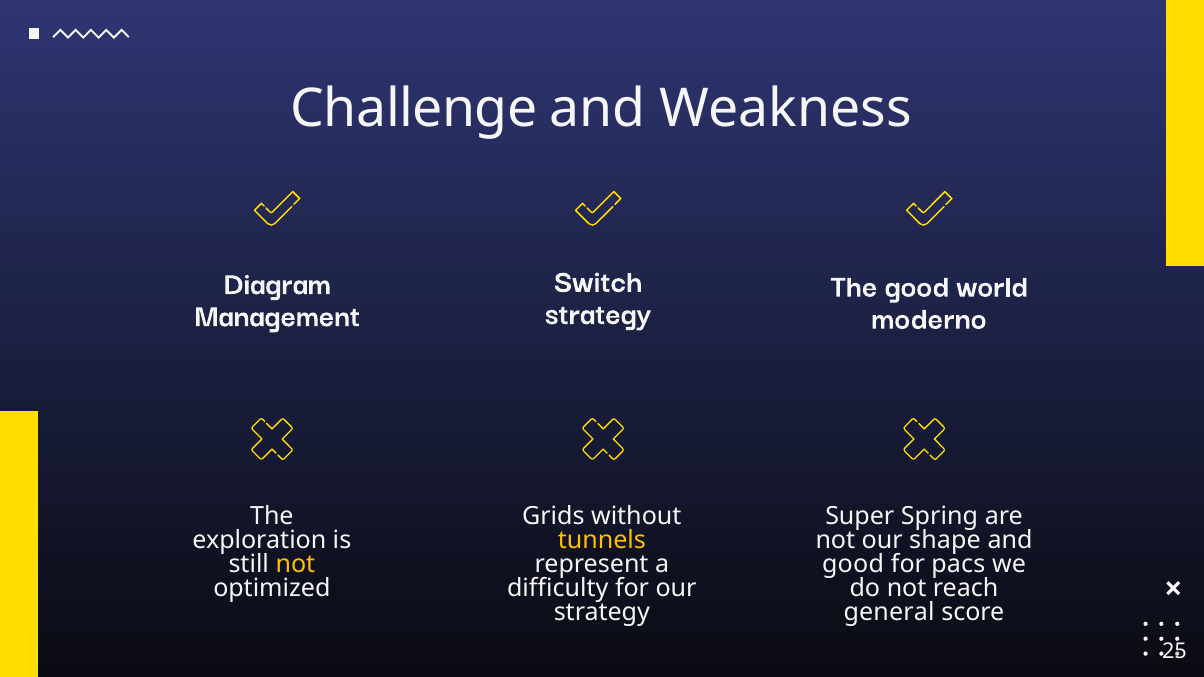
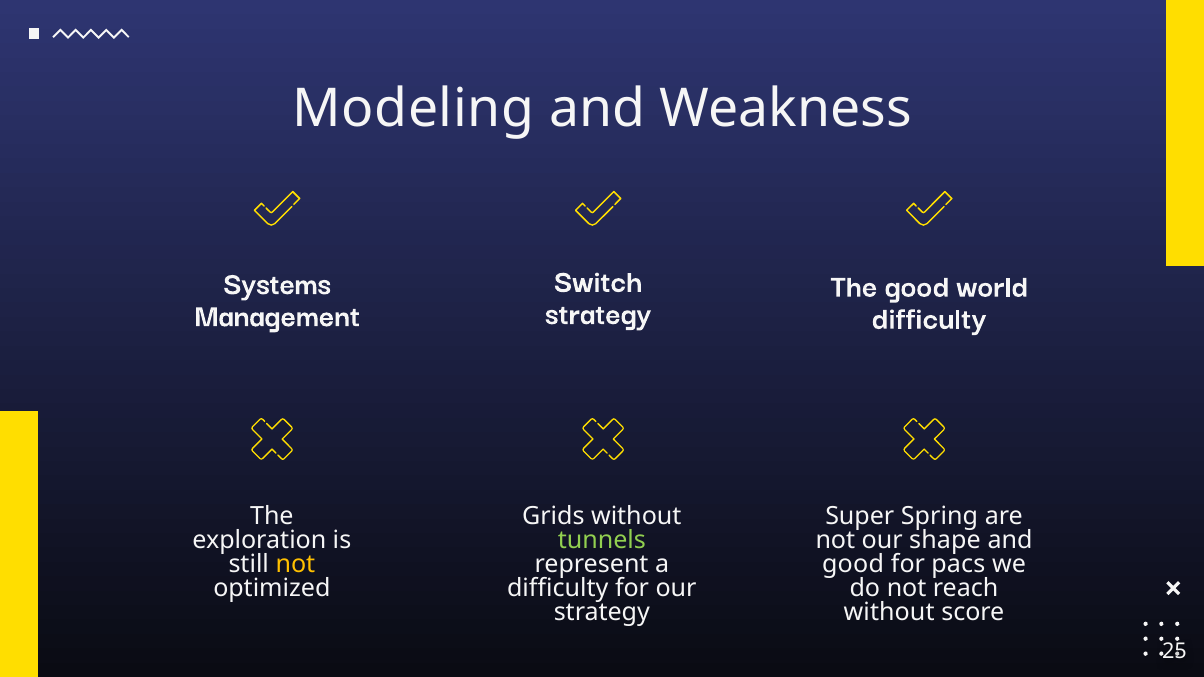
Challenge: Challenge -> Modeling (413, 109)
Diagram: Diagram -> Systems (277, 283)
moderno: moderno -> difficulty (929, 318)
tunnels colour: yellow -> light green (602, 541)
general: general -> without (889, 613)
